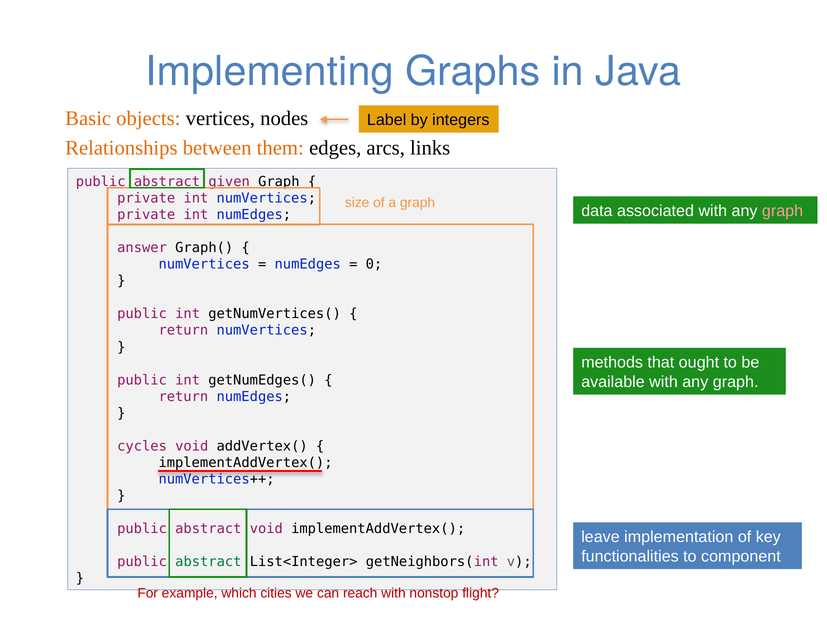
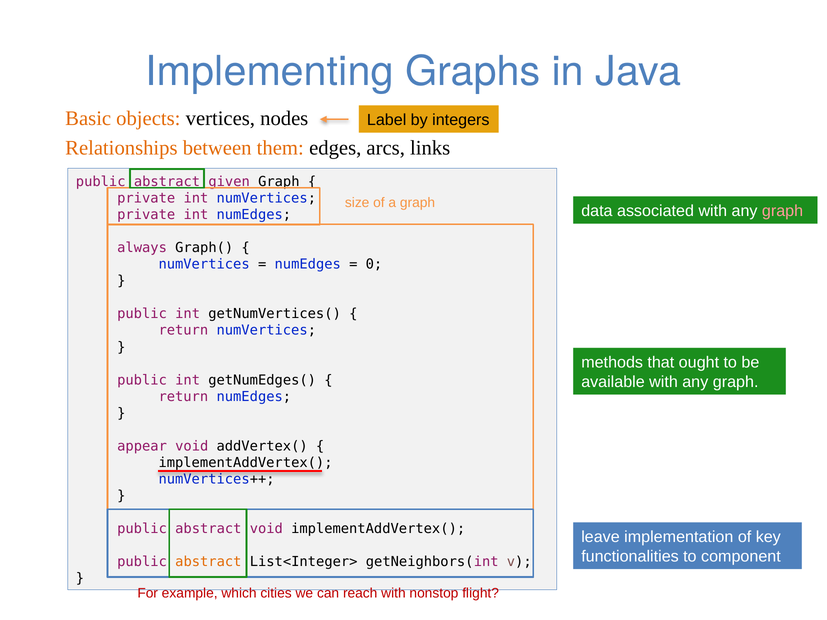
answer: answer -> always (142, 248)
cycles: cycles -> appear (142, 446)
abstract colour: green -> orange (208, 562)
